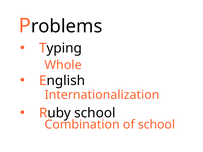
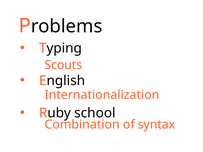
Whole: Whole -> Scouts (63, 65)
of school: school -> syntax (156, 125)
